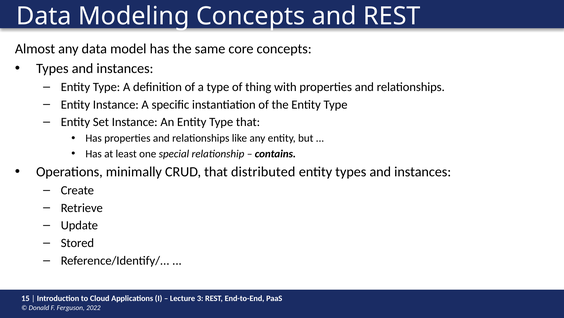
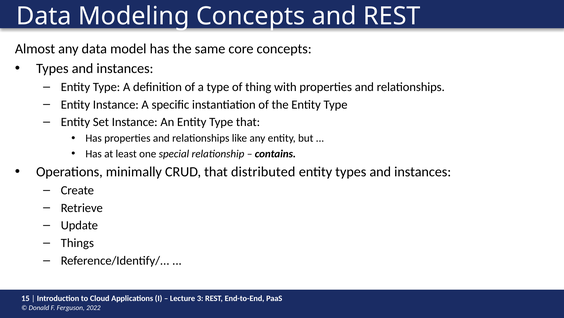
Stored: Stored -> Things (77, 242)
